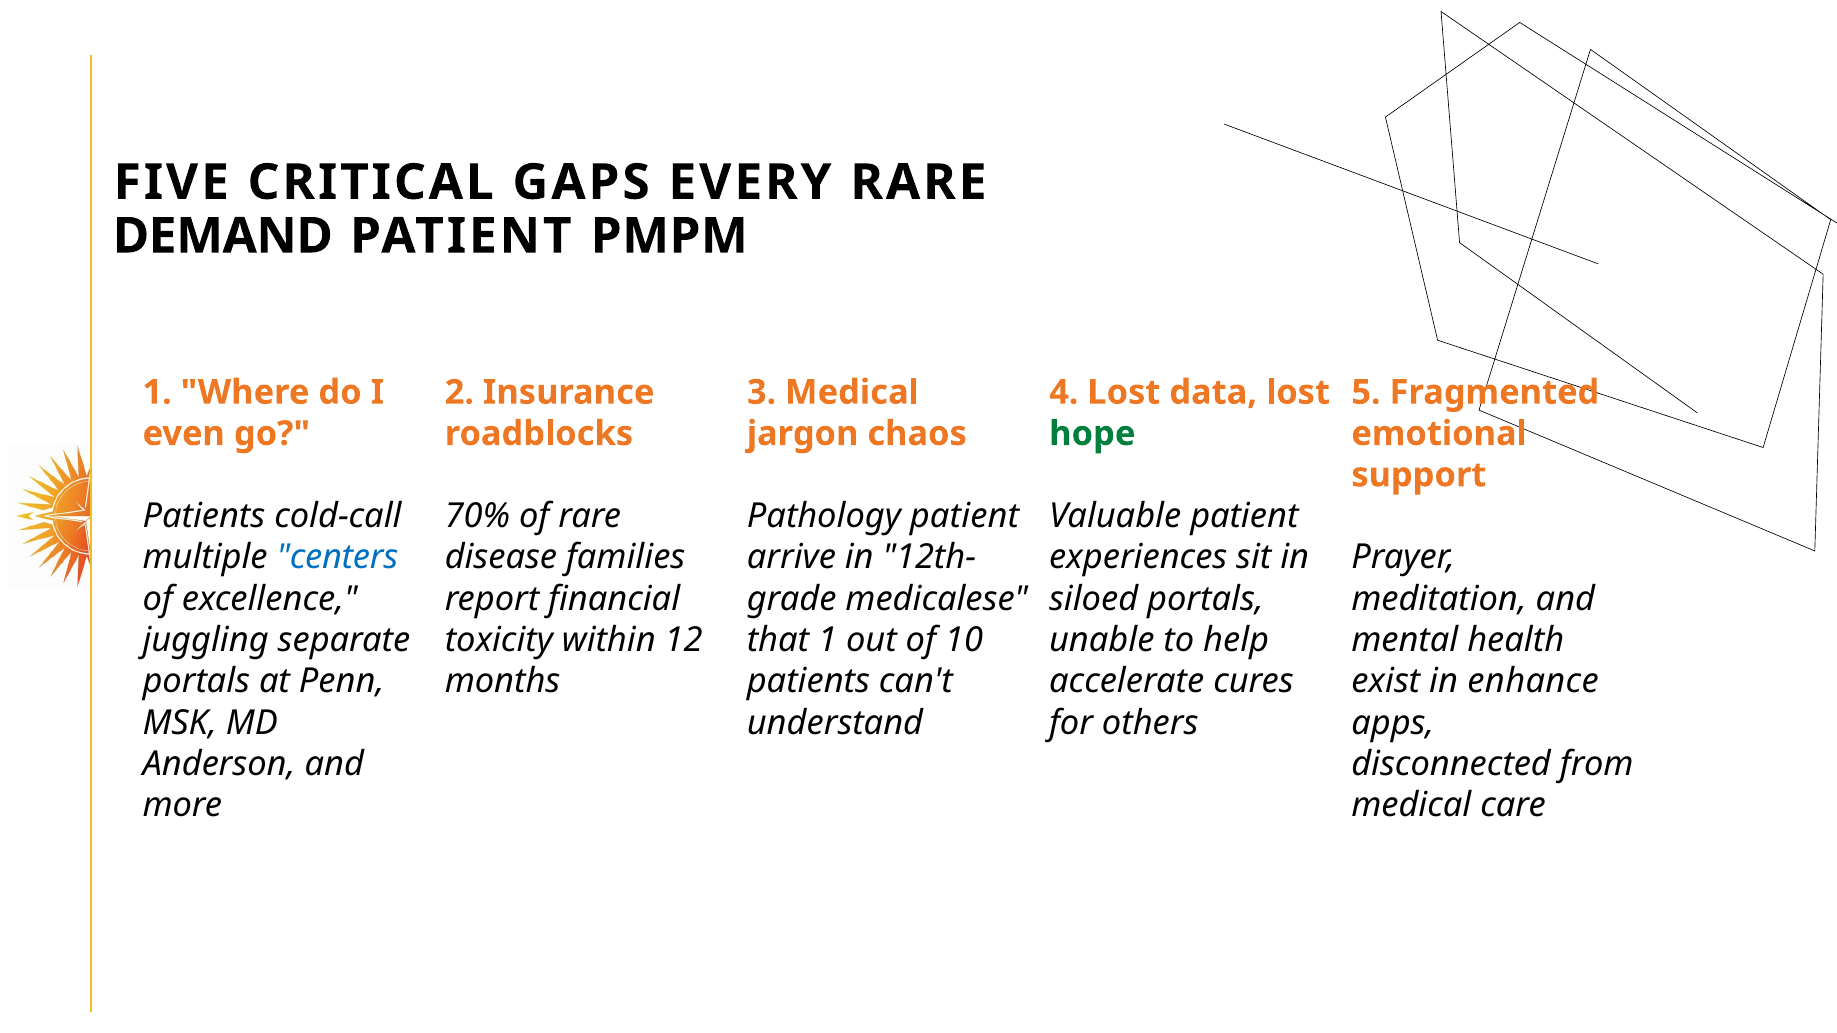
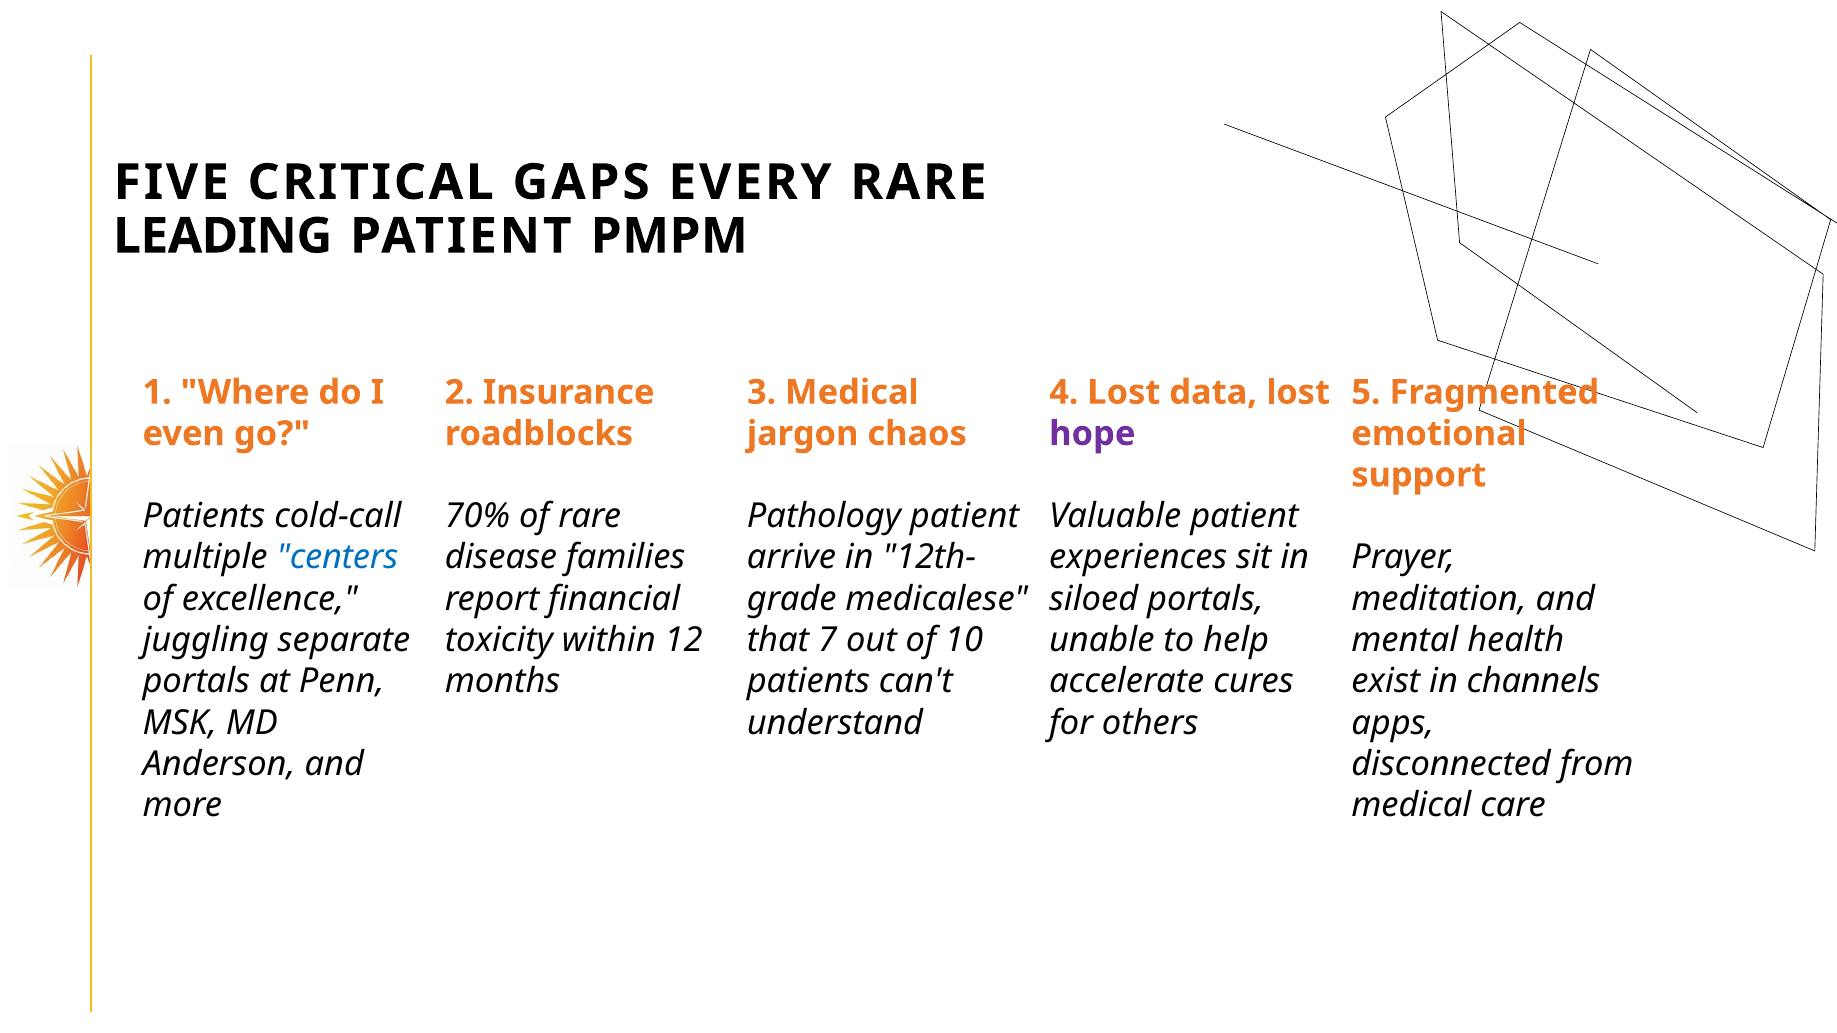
DEMAND: DEMAND -> LEADING (223, 236)
hope colour: green -> purple (1092, 434)
that 1: 1 -> 7 (828, 640)
enhance: enhance -> channels (1533, 682)
